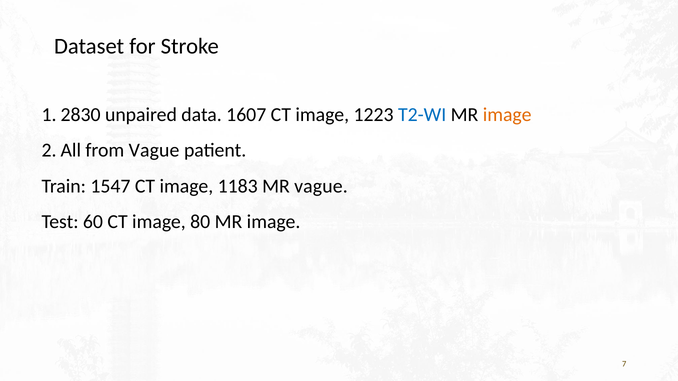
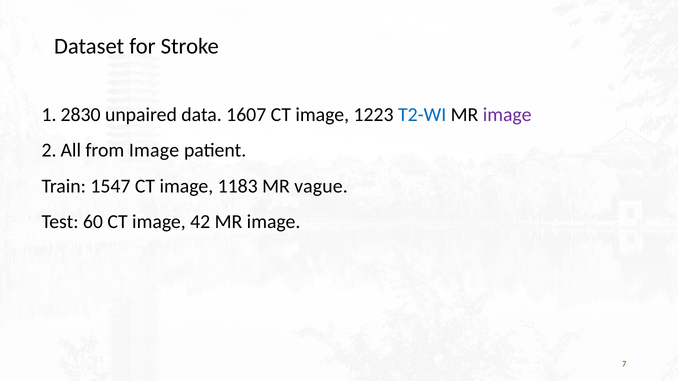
image colour: orange -> purple (507, 115)
from Vague: Vague -> Image (154, 151)
80: 80 -> 42 (200, 222)
